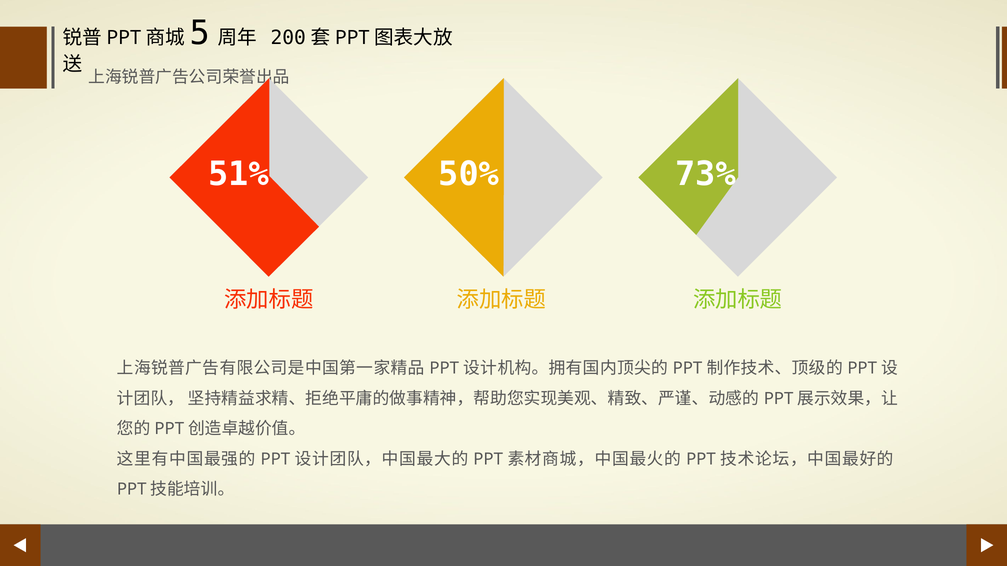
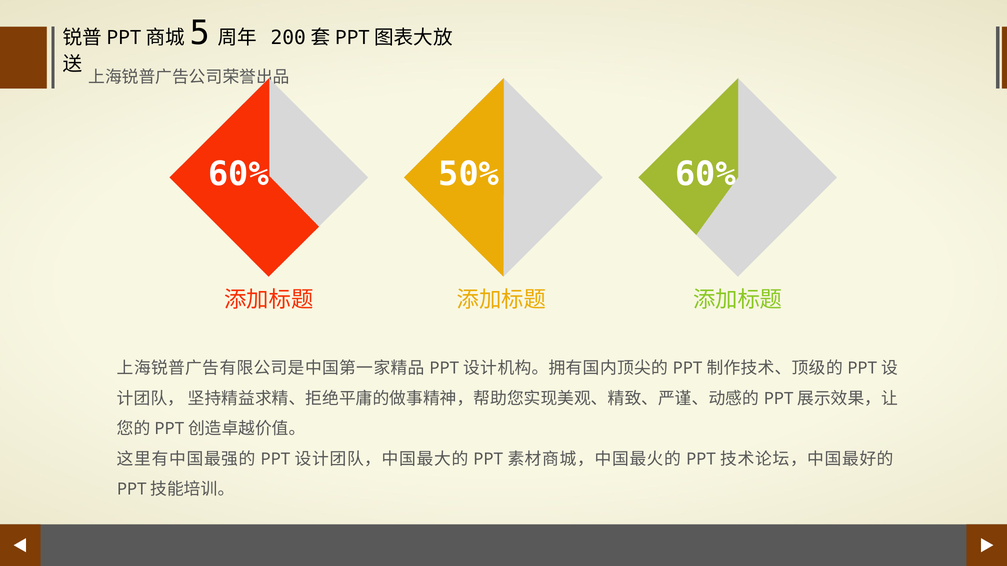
51%: 51% -> 60% (239, 174)
50% 73%: 73% -> 60% (706, 174)
